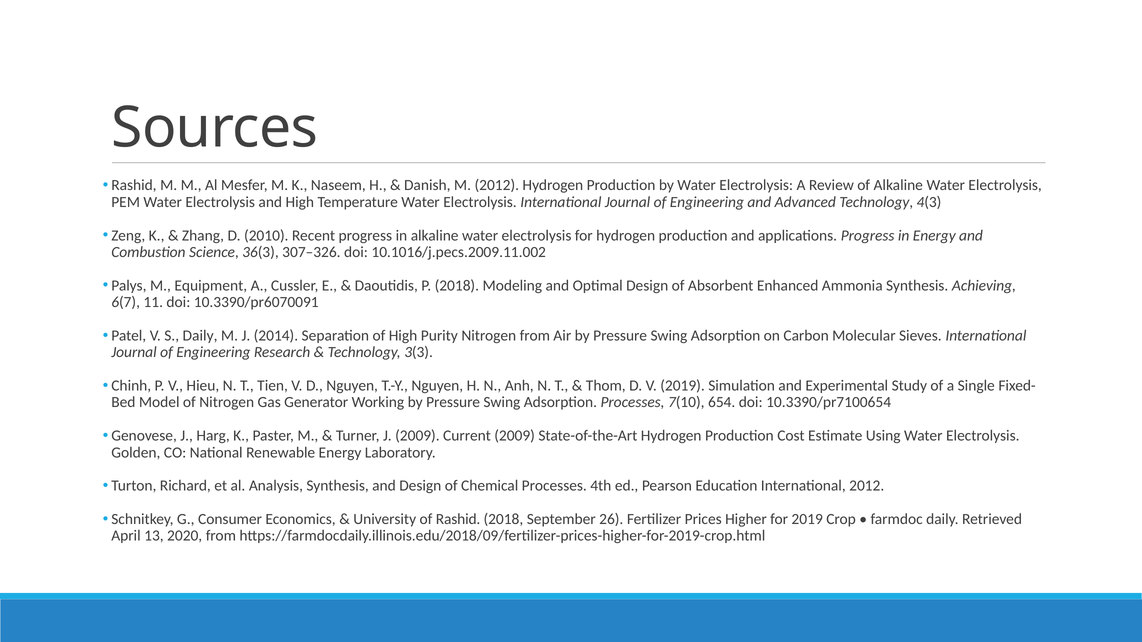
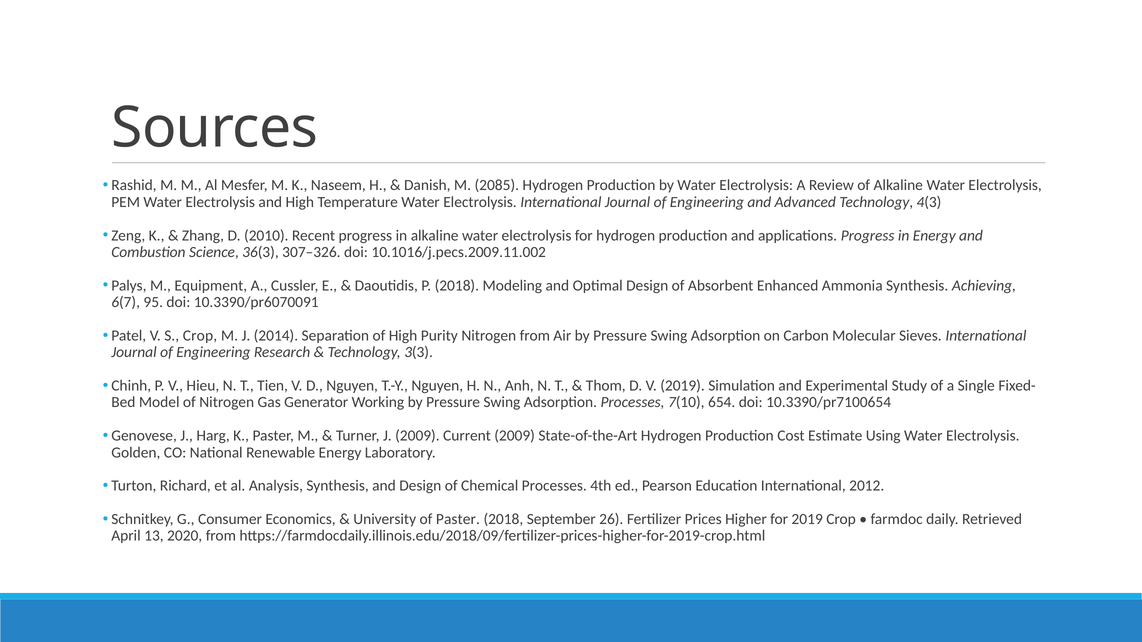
M 2012: 2012 -> 2085 (497, 185)
11: 11 -> 95 (153, 302)
S Daily: Daily -> Crop (200, 336)
of Rashid: Rashid -> Paster (458, 519)
